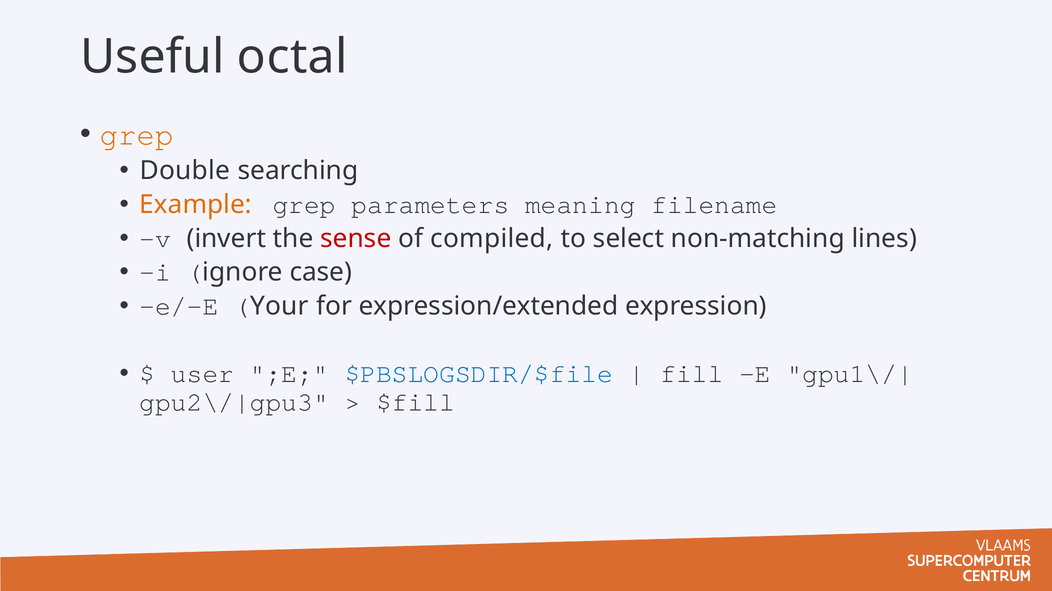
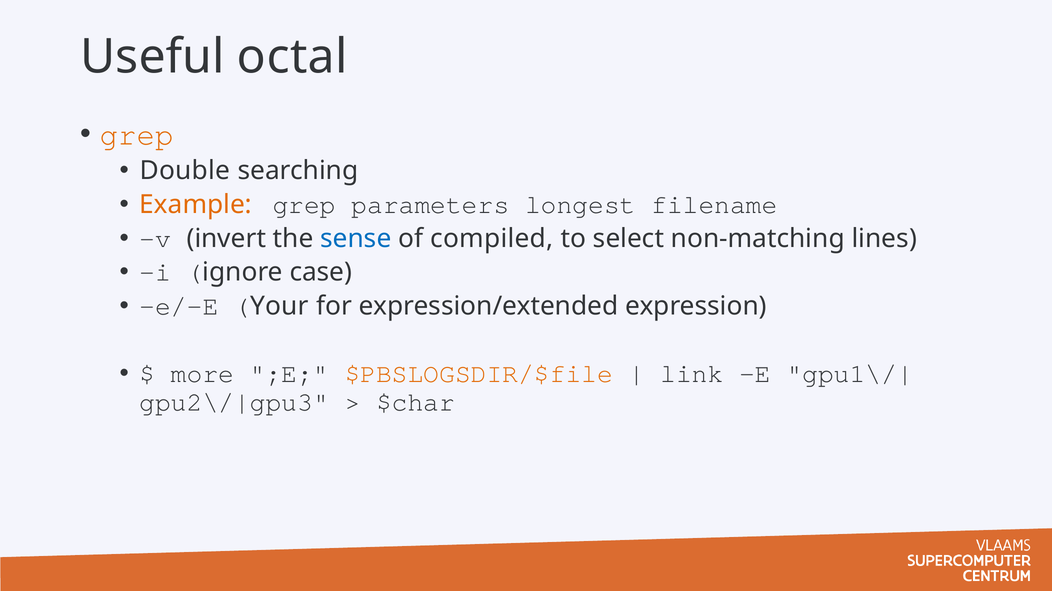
meaning: meaning -> longest (580, 205)
sense colour: red -> blue (356, 239)
user: user -> more (203, 374)
$PBSLOGSDIR/$file colour: blue -> orange (479, 374)
fill: fill -> link (692, 374)
$fill: $fill -> $char (416, 403)
